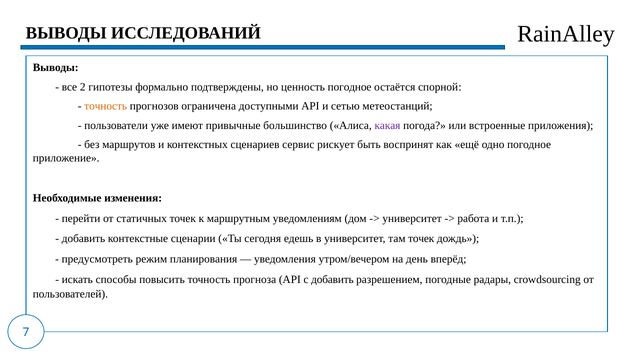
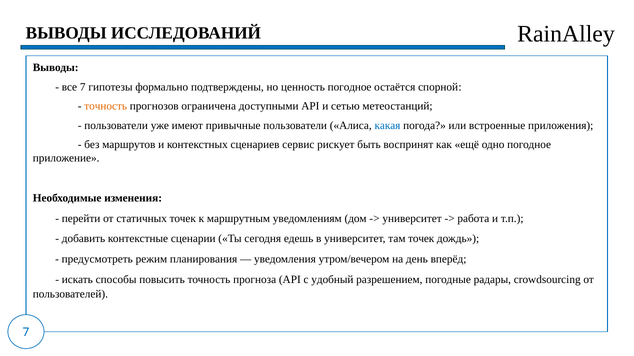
все 2: 2 -> 7 (83, 87)
привычные большинство: большинство -> пользователи (295, 126)
какая colour: purple -> blue (387, 126)
с добавить: добавить -> удобный (332, 280)
